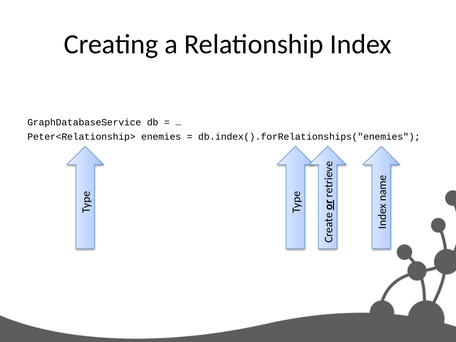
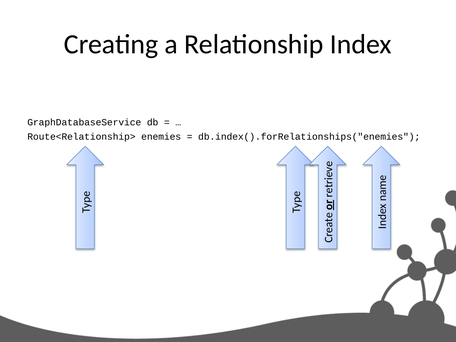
Peter<Relationship>: Peter<Relationship> -> Route<Relationship> (81, 137)
